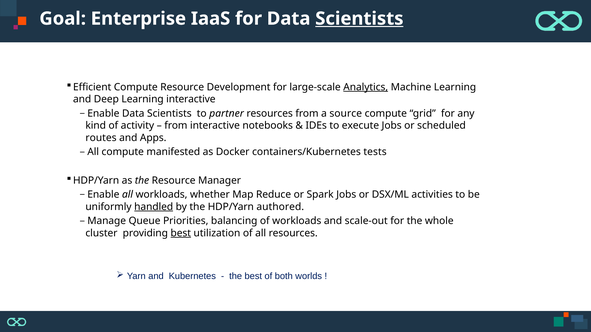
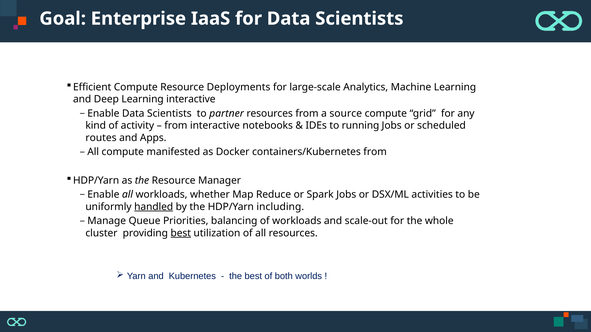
Scientists underline: present -> none (359, 19)
Development: Development -> Deployments (239, 87)
Analytics underline: present -> none (366, 87)
execute: execute -> running (360, 126)
containers/Kubernetes tests: tests -> from (375, 152)
authored: authored -> including (280, 207)
